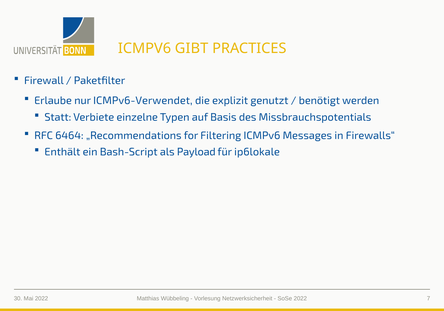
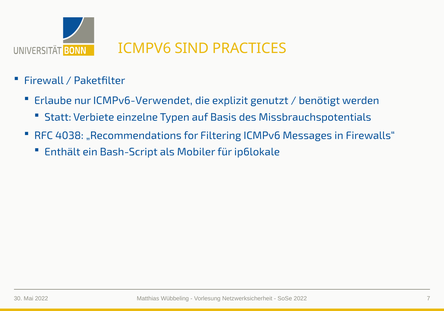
GIBT: GIBT -> SIND (192, 48)
6464: 6464 -> 4038 (69, 136)
Payload: Payload -> Mobiler (196, 152)
